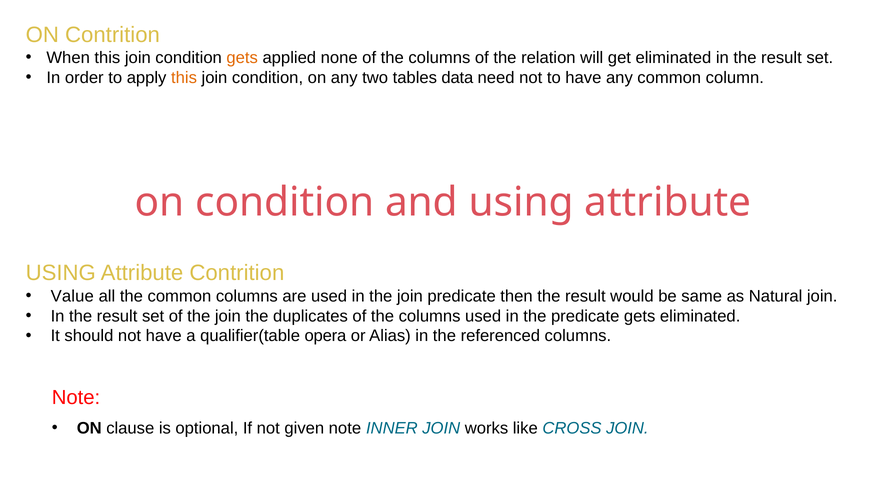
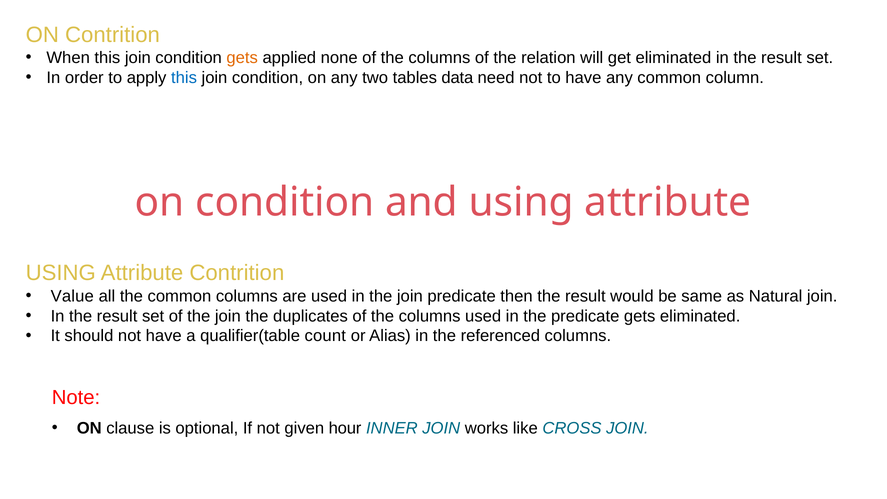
this colour: orange -> blue (184, 78)
opera: opera -> count (325, 336)
given note: note -> hour (345, 428)
